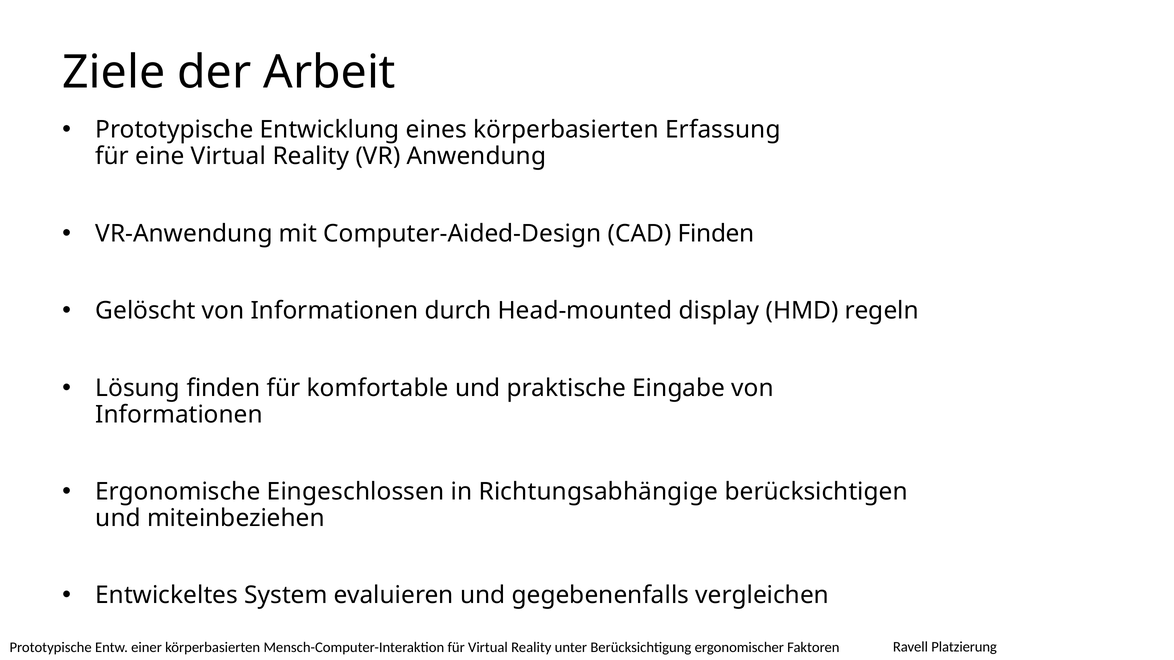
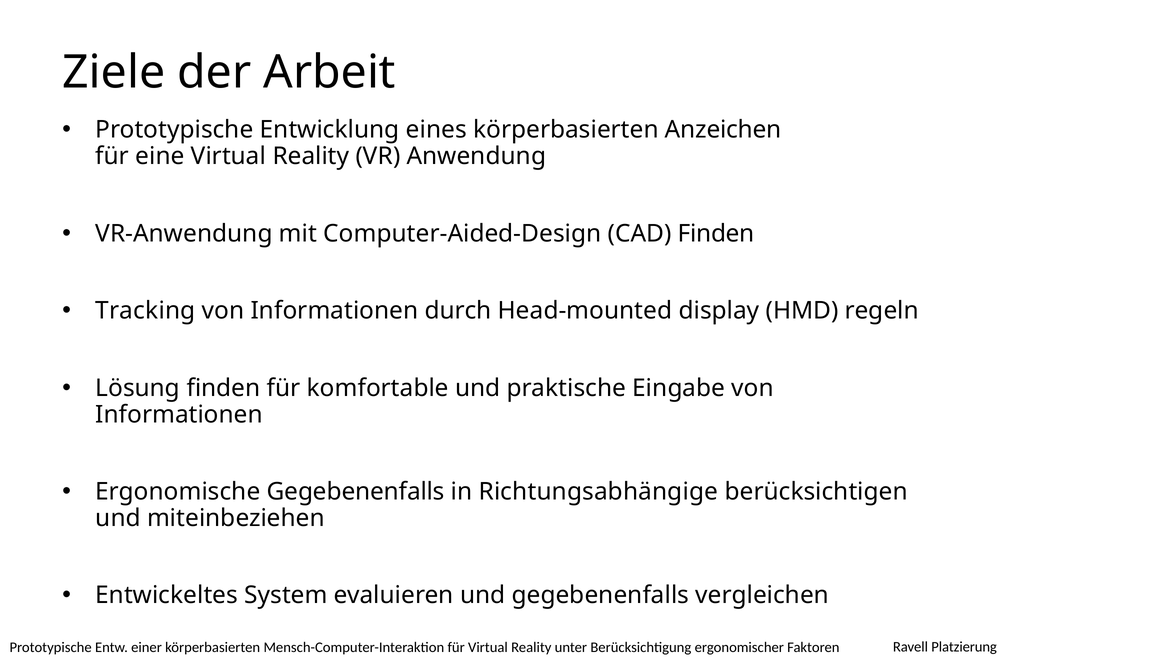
Erfassung: Erfassung -> Anzeichen (723, 130)
Gelöscht: Gelöscht -> Tracking (145, 311)
Ergonomische Eingeschlossen: Eingeschlossen -> Gegebenenfalls (356, 492)
